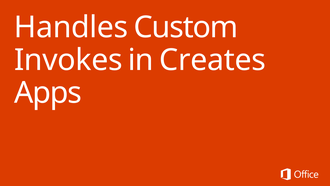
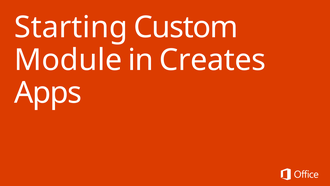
Handles: Handles -> Starting (71, 27)
Invokes: Invokes -> Module (68, 60)
